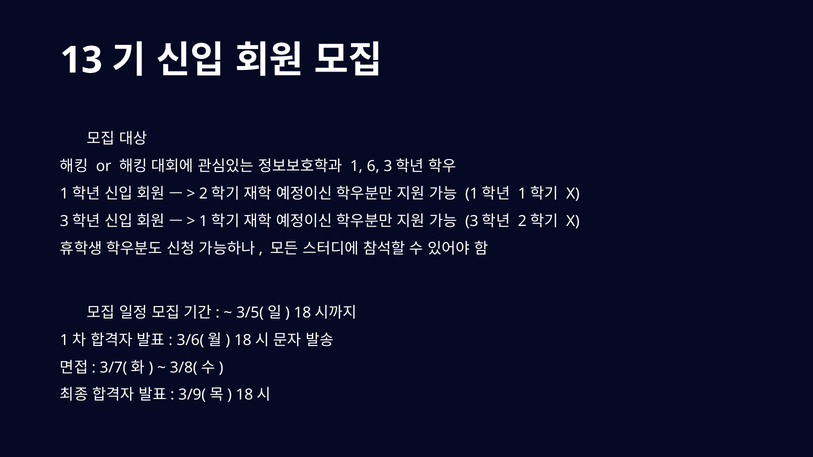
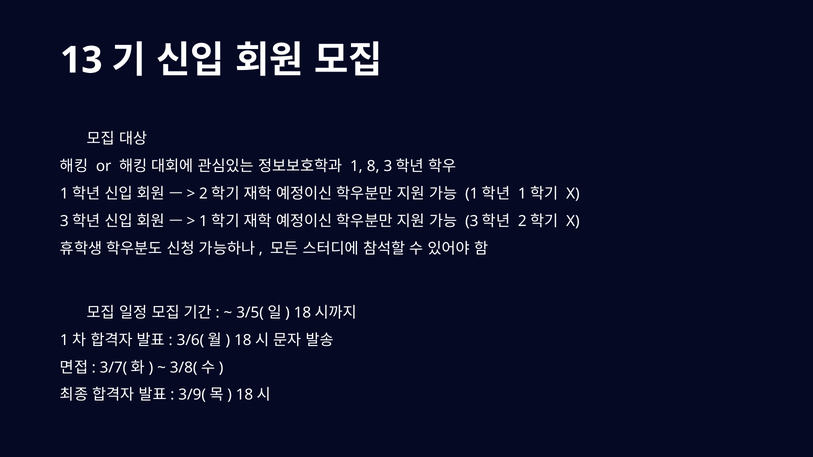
6: 6 -> 8 (373, 166)
